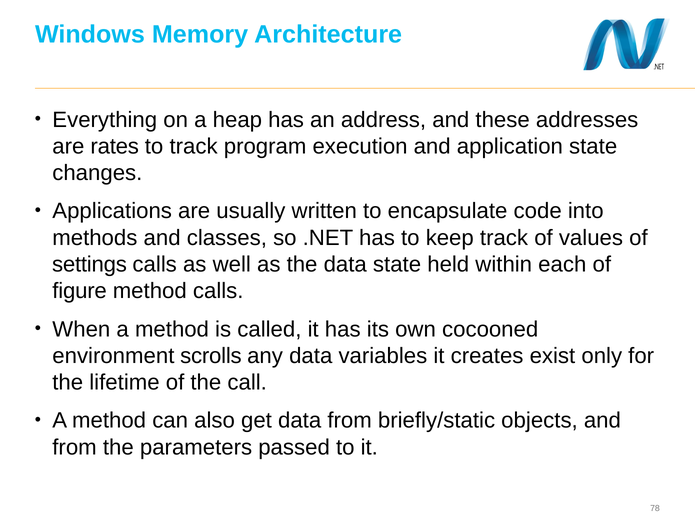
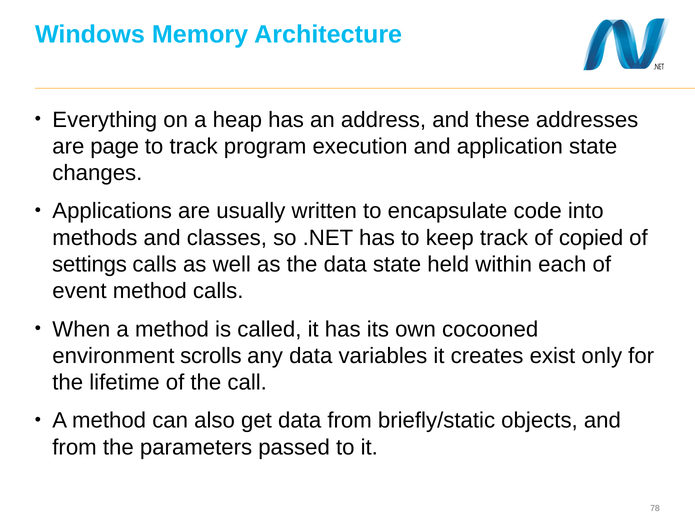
rates: rates -> page (115, 146)
values: values -> copied (591, 238)
figure: figure -> event (79, 291)
